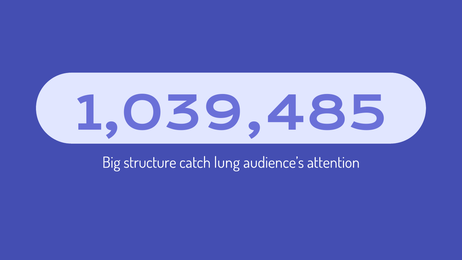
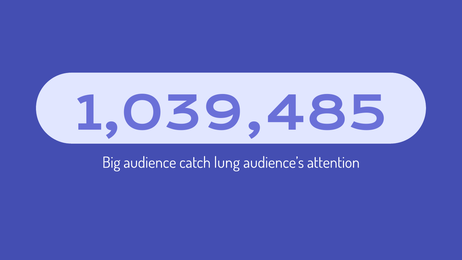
structure: structure -> audience (150, 163)
